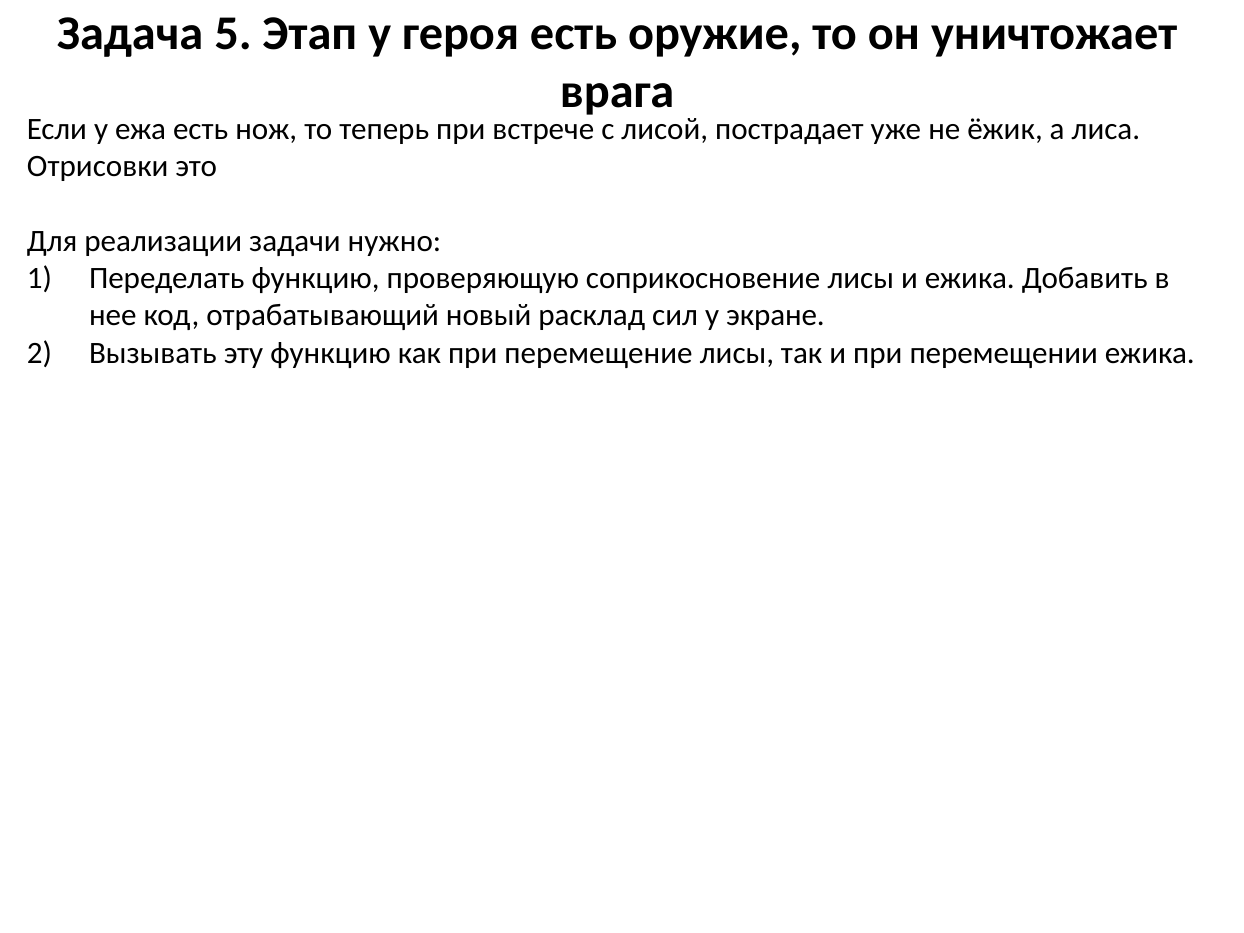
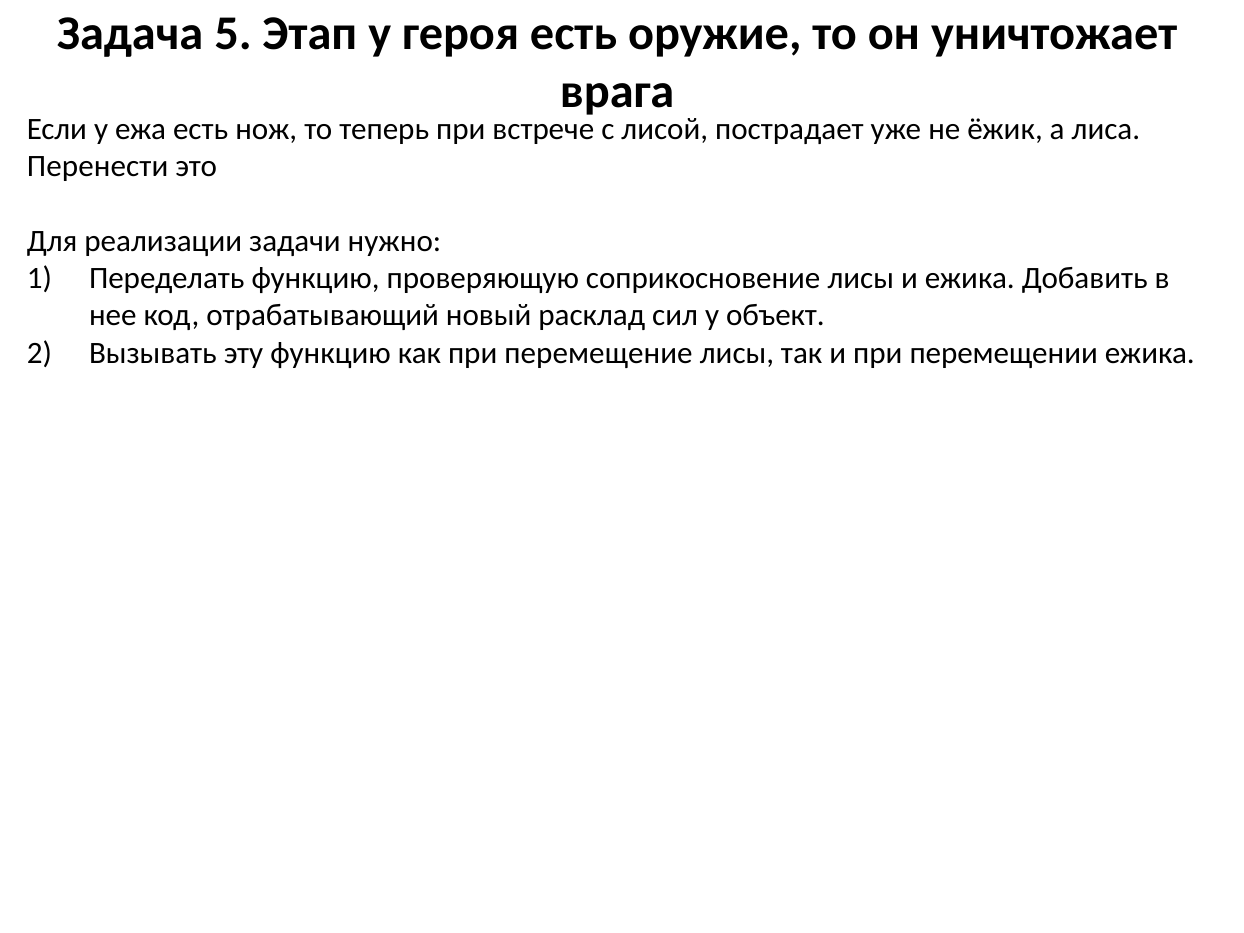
Отрисовки: Отрисовки -> Перенести (98, 166)
экране: экране -> объект (775, 316)
